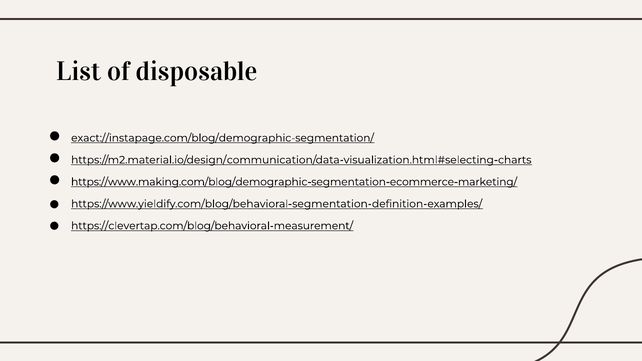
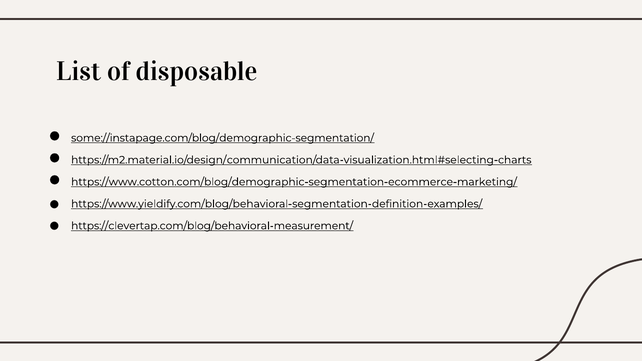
exact://instapage.com/blog/demographic-segmentation/: exact://instapage.com/blog/demographic-segmentation/ -> some://instapage.com/blog/demographic-segmentation/ (223, 138)
https://www.making.com/blog/demographic-segmentation-ecommerce-marketing/: https://www.making.com/blog/demographic-segmentation-ecommerce-marketing/ -> https://www.cotton.com/blog/demographic-segmentation-ecommerce-marketing/ (294, 182)
